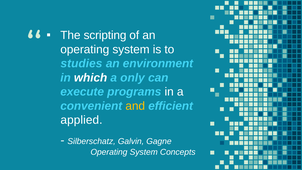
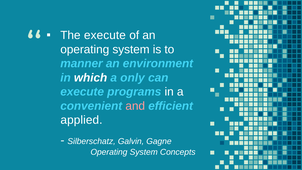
The scripting: scripting -> execute (105, 35)
studies: studies -> manner (82, 64)
and colour: yellow -> pink (135, 106)
